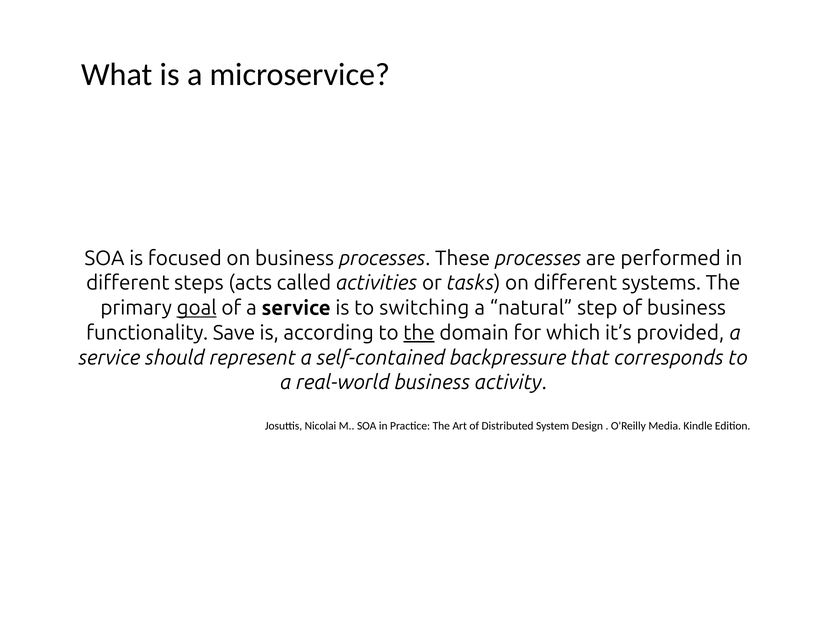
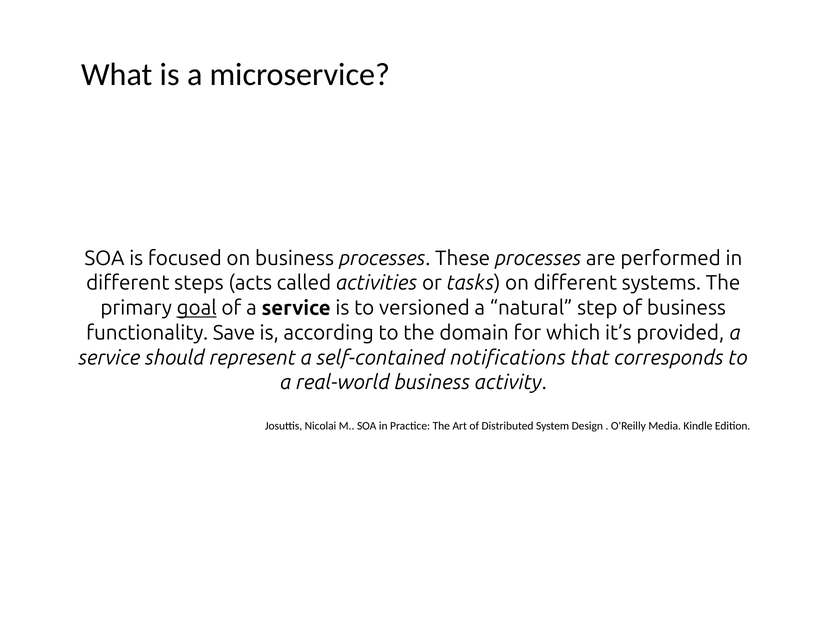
switching: switching -> versioned (424, 308)
the underline: present -> none (419, 332)
backpressure: backpressure -> notifications (508, 357)
